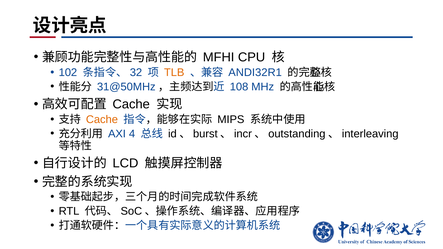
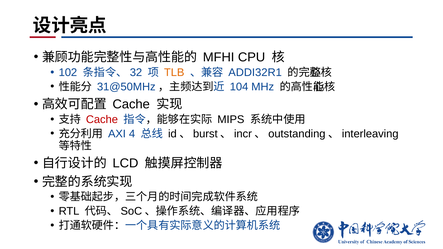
ANDI32R1: ANDI32R1 -> ADDI32R1 (255, 73)
108: 108 -> 104 (239, 87)
Cache colour: orange -> red (102, 120)
